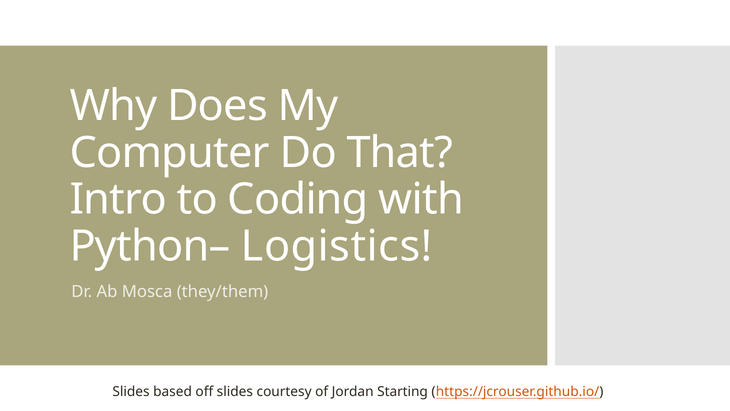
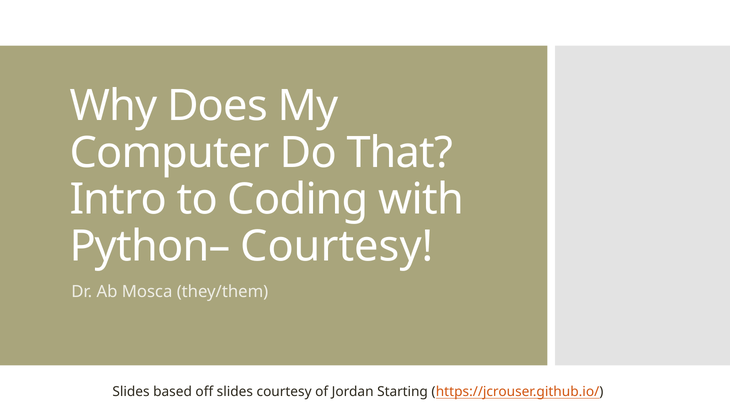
Python– Logistics: Logistics -> Courtesy (337, 246)
